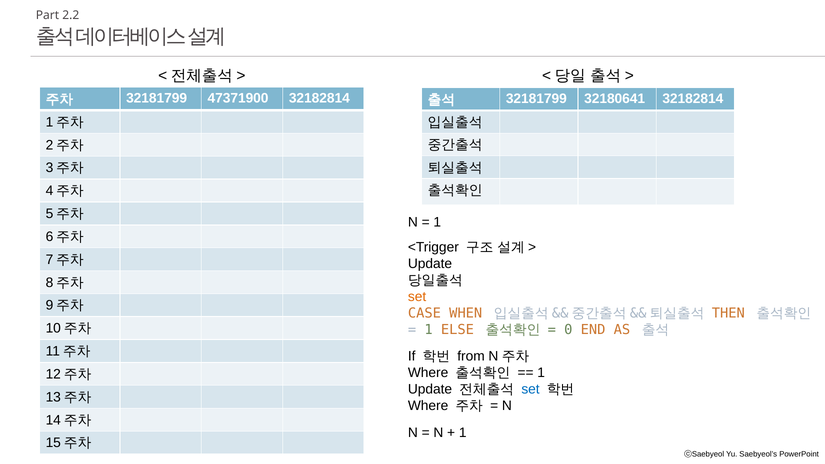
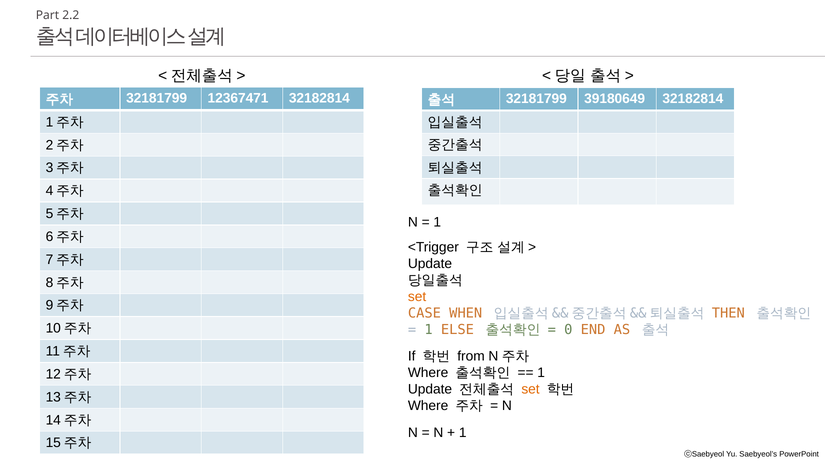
47371900: 47371900 -> 12367471 (238, 98)
32180641: 32180641 -> 39180649 (615, 99)
set colour: blue -> orange (531, 389)
